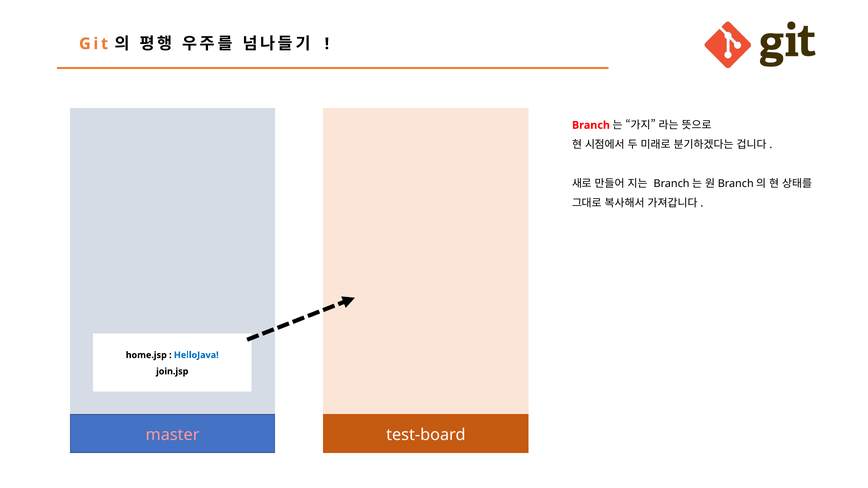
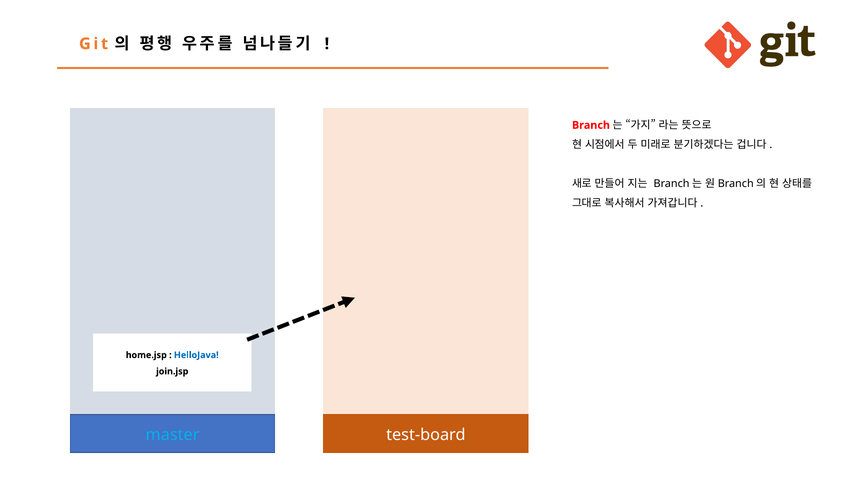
master colour: pink -> light blue (173, 435)
